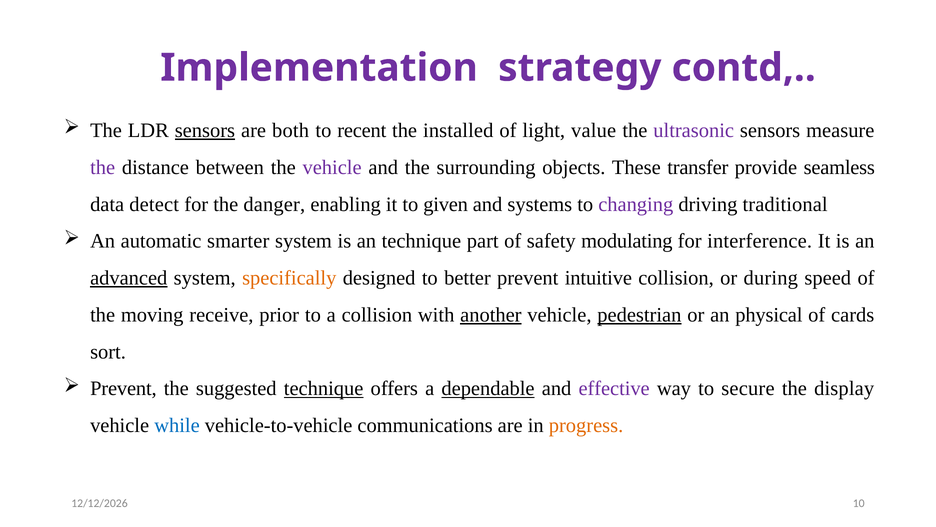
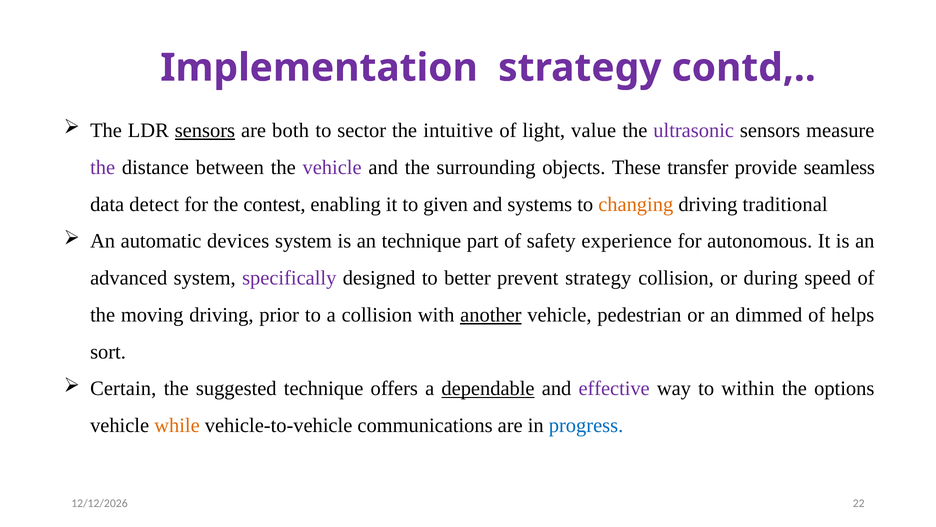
recent: recent -> sector (362, 130)
installed: installed -> intuitive (458, 130)
danger: danger -> contest (274, 204)
changing colour: purple -> orange (636, 204)
smarter: smarter -> devices (238, 241)
modulating: modulating -> experience (627, 241)
interference: interference -> autonomous (760, 241)
advanced underline: present -> none (129, 278)
specifically colour: orange -> purple (289, 278)
prevent intuitive: intuitive -> strategy (598, 278)
moving receive: receive -> driving (221, 315)
pedestrian underline: present -> none (639, 315)
physical: physical -> dimmed (769, 315)
cards: cards -> helps (853, 315)
Prevent: Prevent -> Certain (123, 388)
technique underline: present -> none (324, 388)
secure: secure -> within (748, 388)
display: display -> options (844, 388)
while colour: blue -> orange (177, 425)
progress colour: orange -> blue (586, 425)
10: 10 -> 22 (859, 503)
